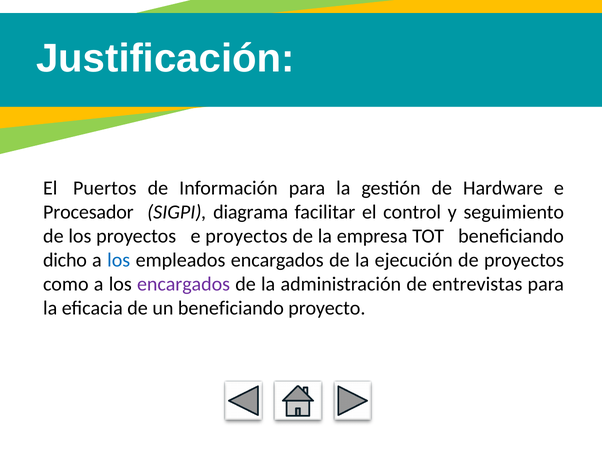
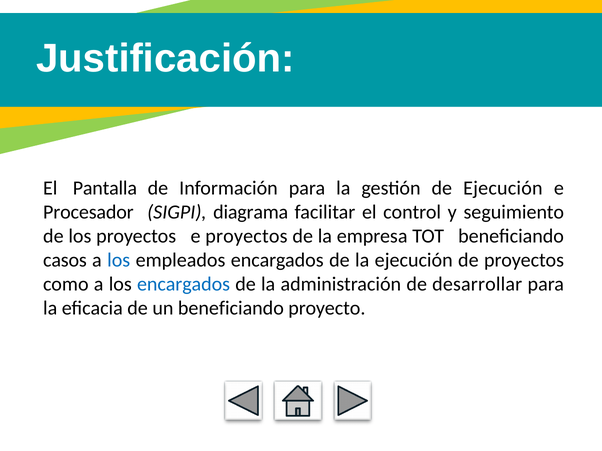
Puertos: Puertos -> Pantalla (105, 188)
de Hardware: Hardware -> Ejecución (503, 188)
dicho: dicho -> casos (65, 260)
encargados colour: purple -> blue (184, 284)
entrevistas: entrevistas -> desarrollar (477, 284)
